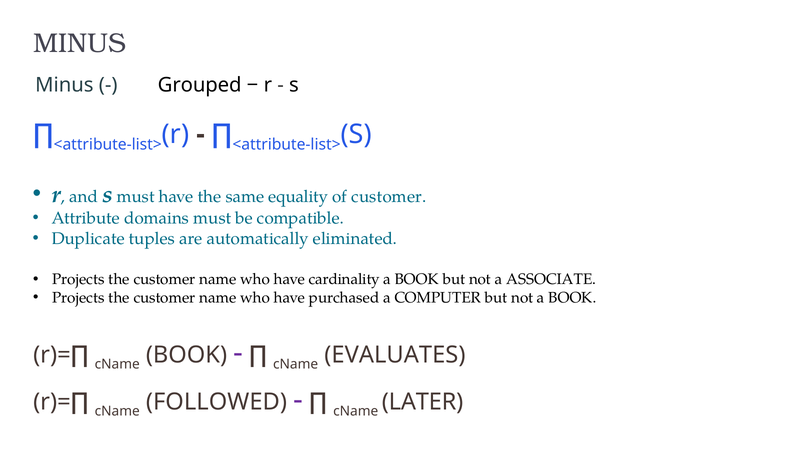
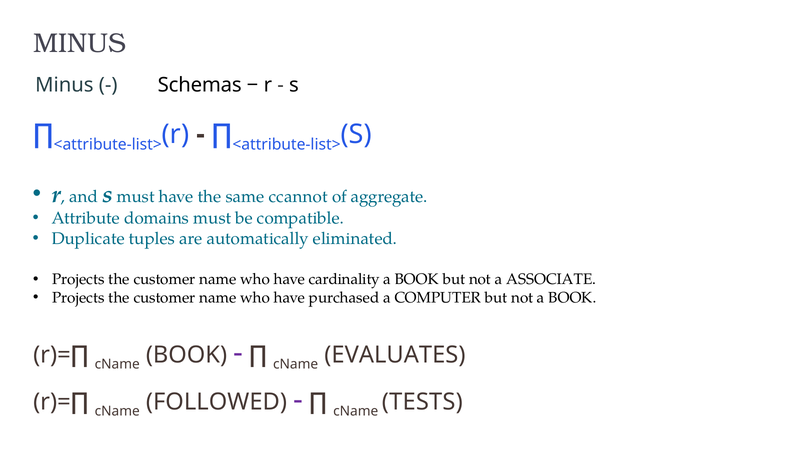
Grouped: Grouped -> Schemas (200, 85)
equality: equality -> ccannot (298, 196)
of customer: customer -> aggregate (389, 196)
LATER: LATER -> TESTS (422, 402)
